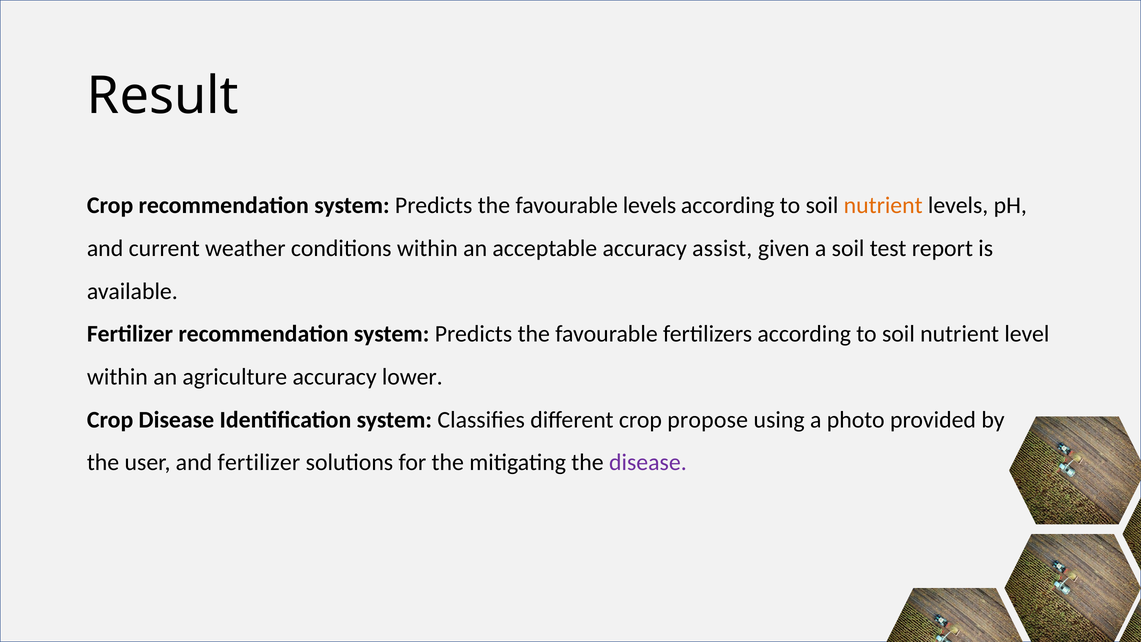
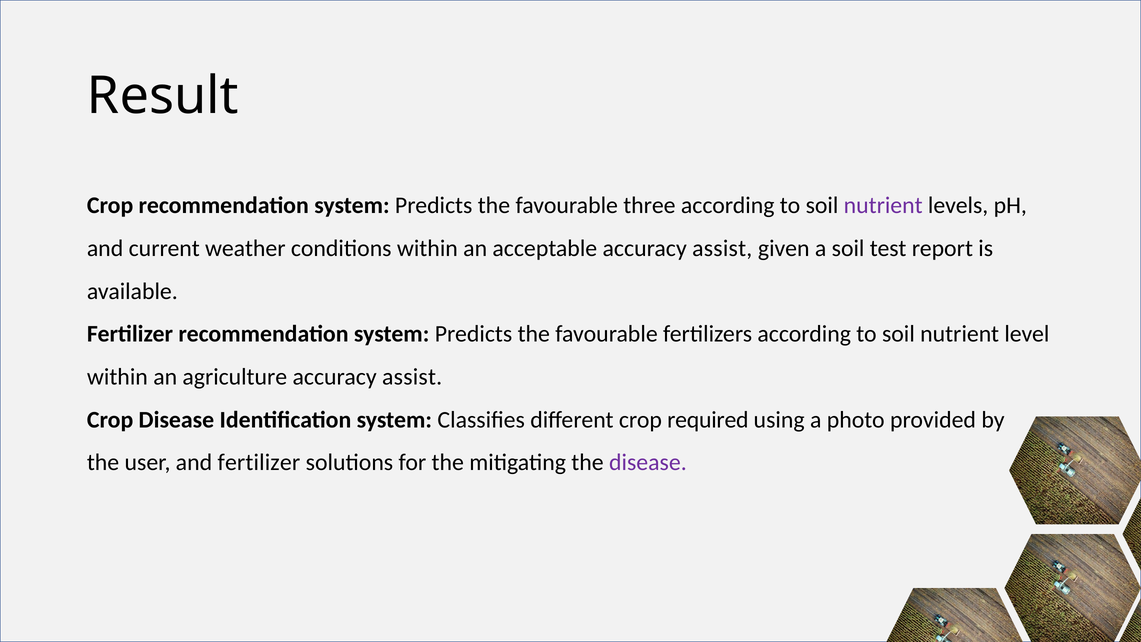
favourable levels: levels -> three (649, 205)
nutrient colour: orange -> purple (883, 205)
lower: lower -> assist (412, 377)
propose: propose -> required (708, 420)
